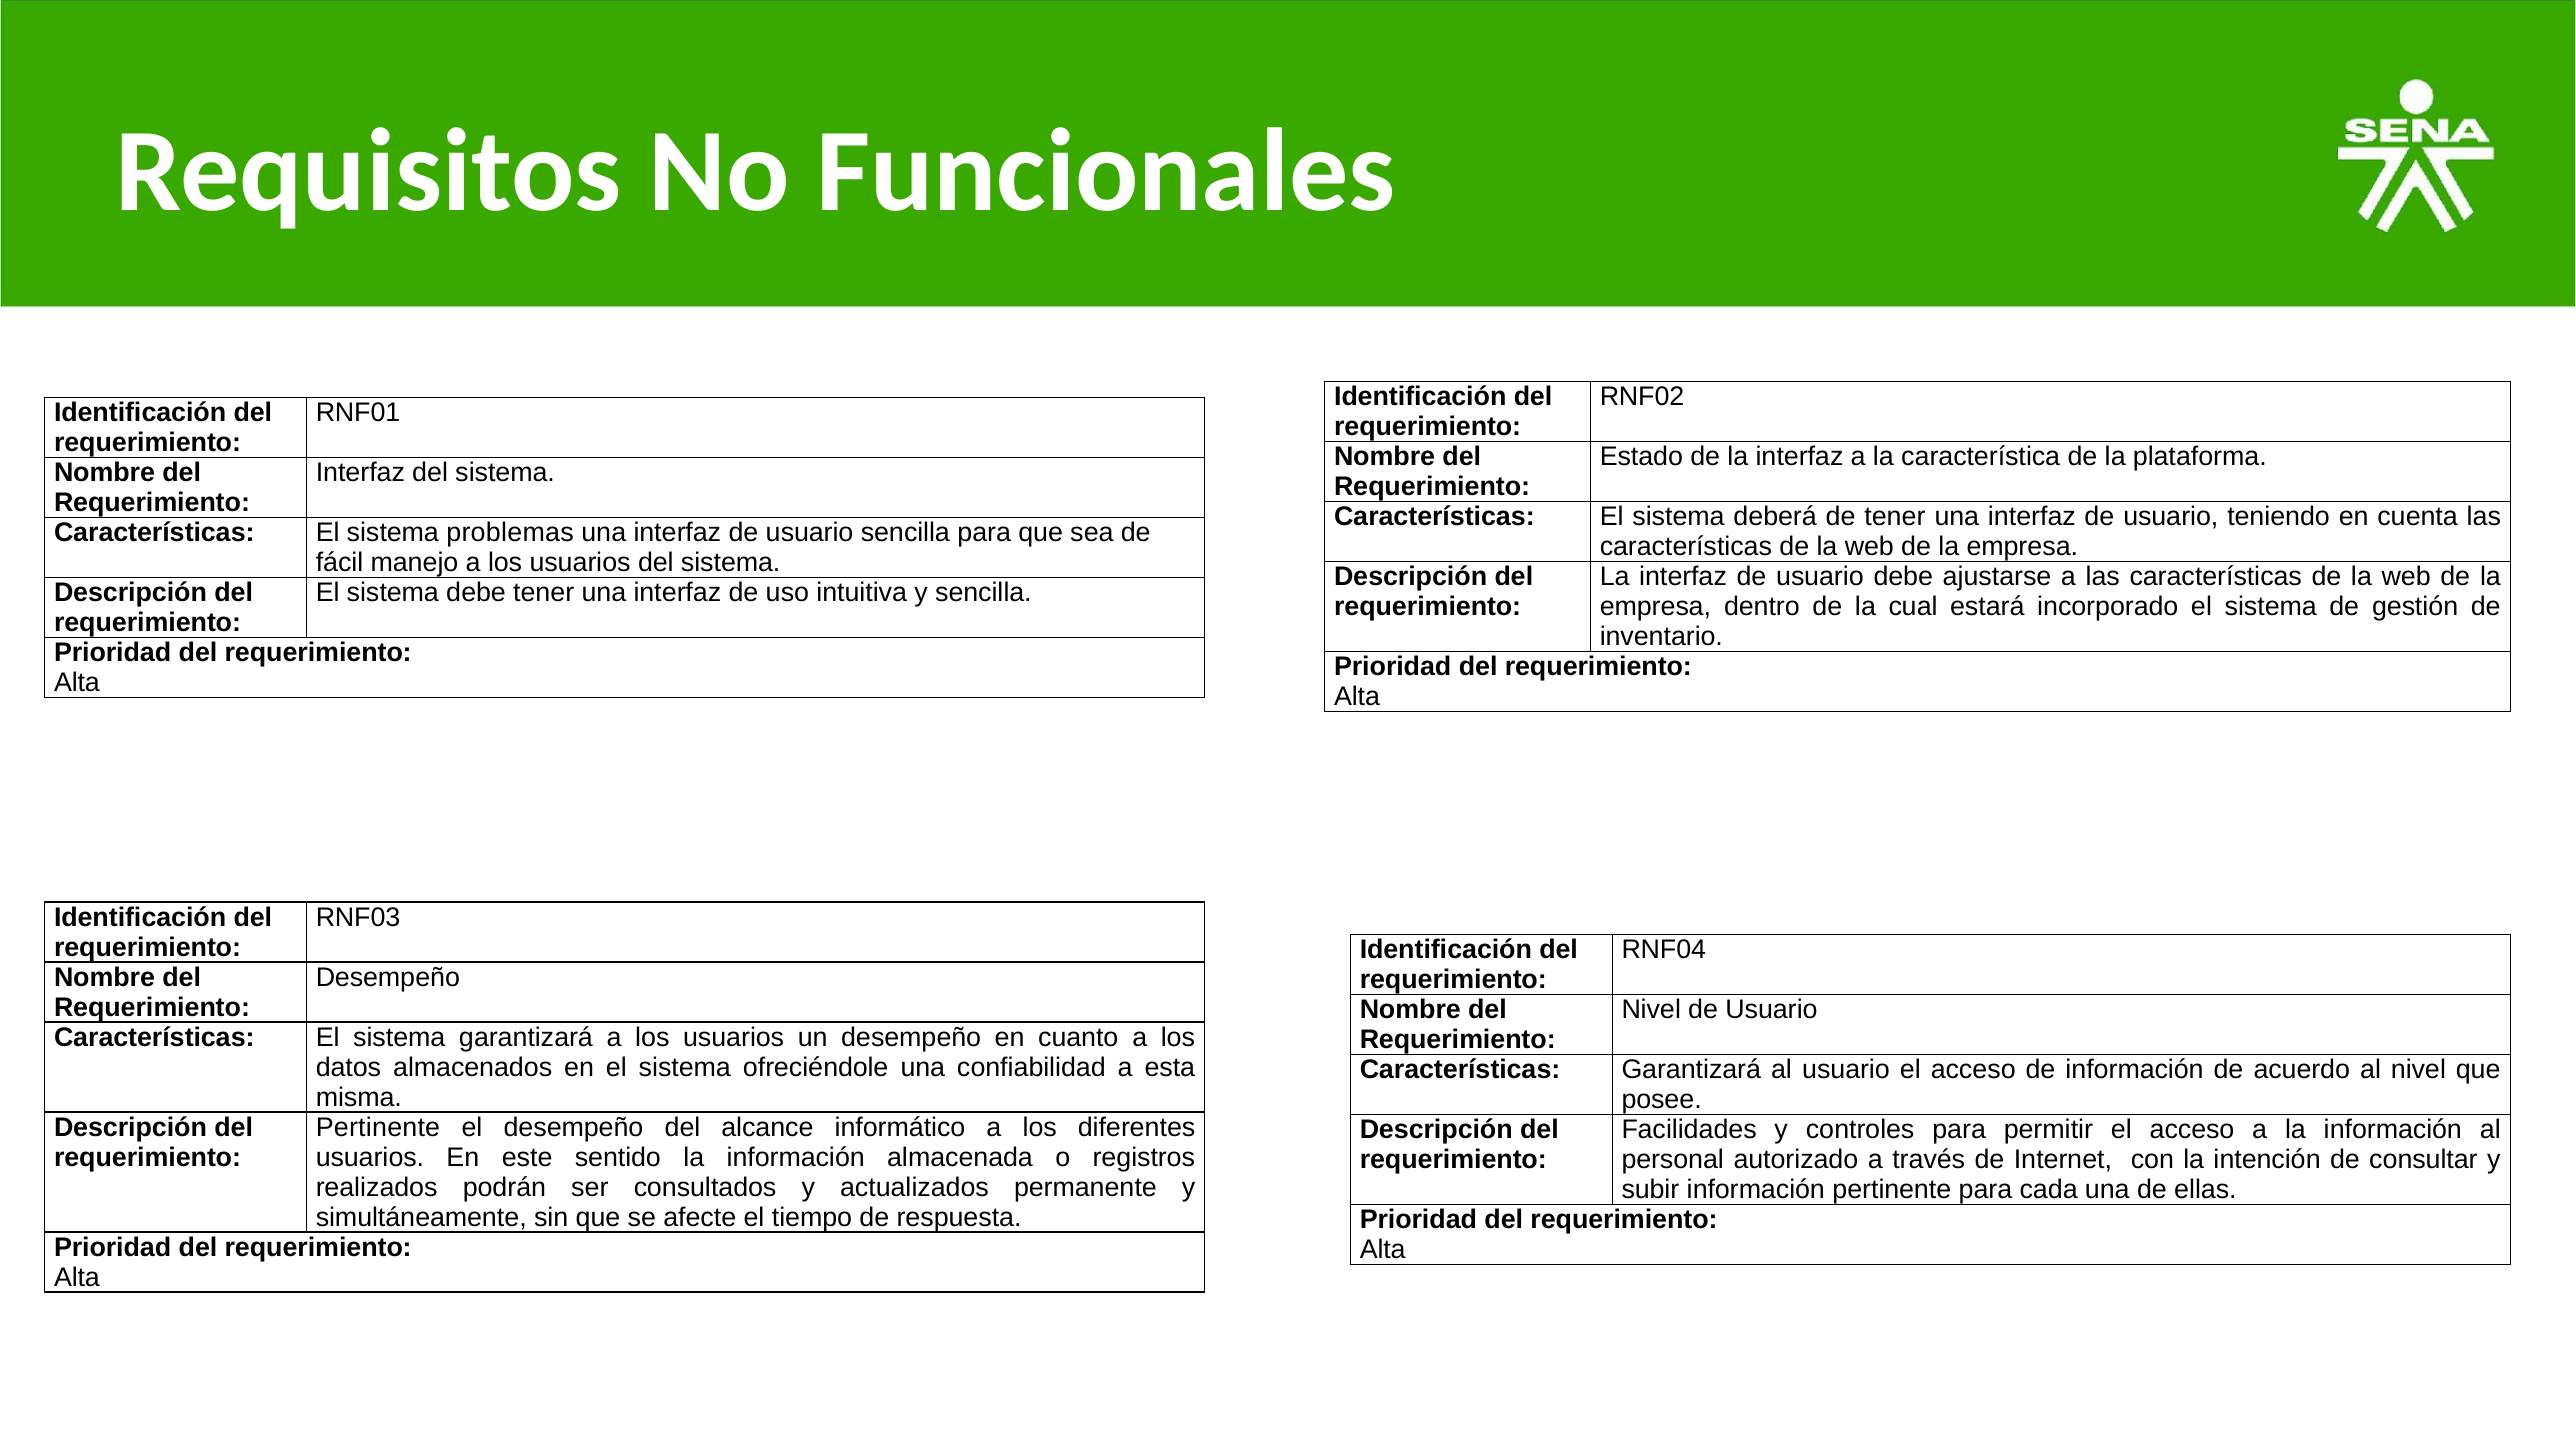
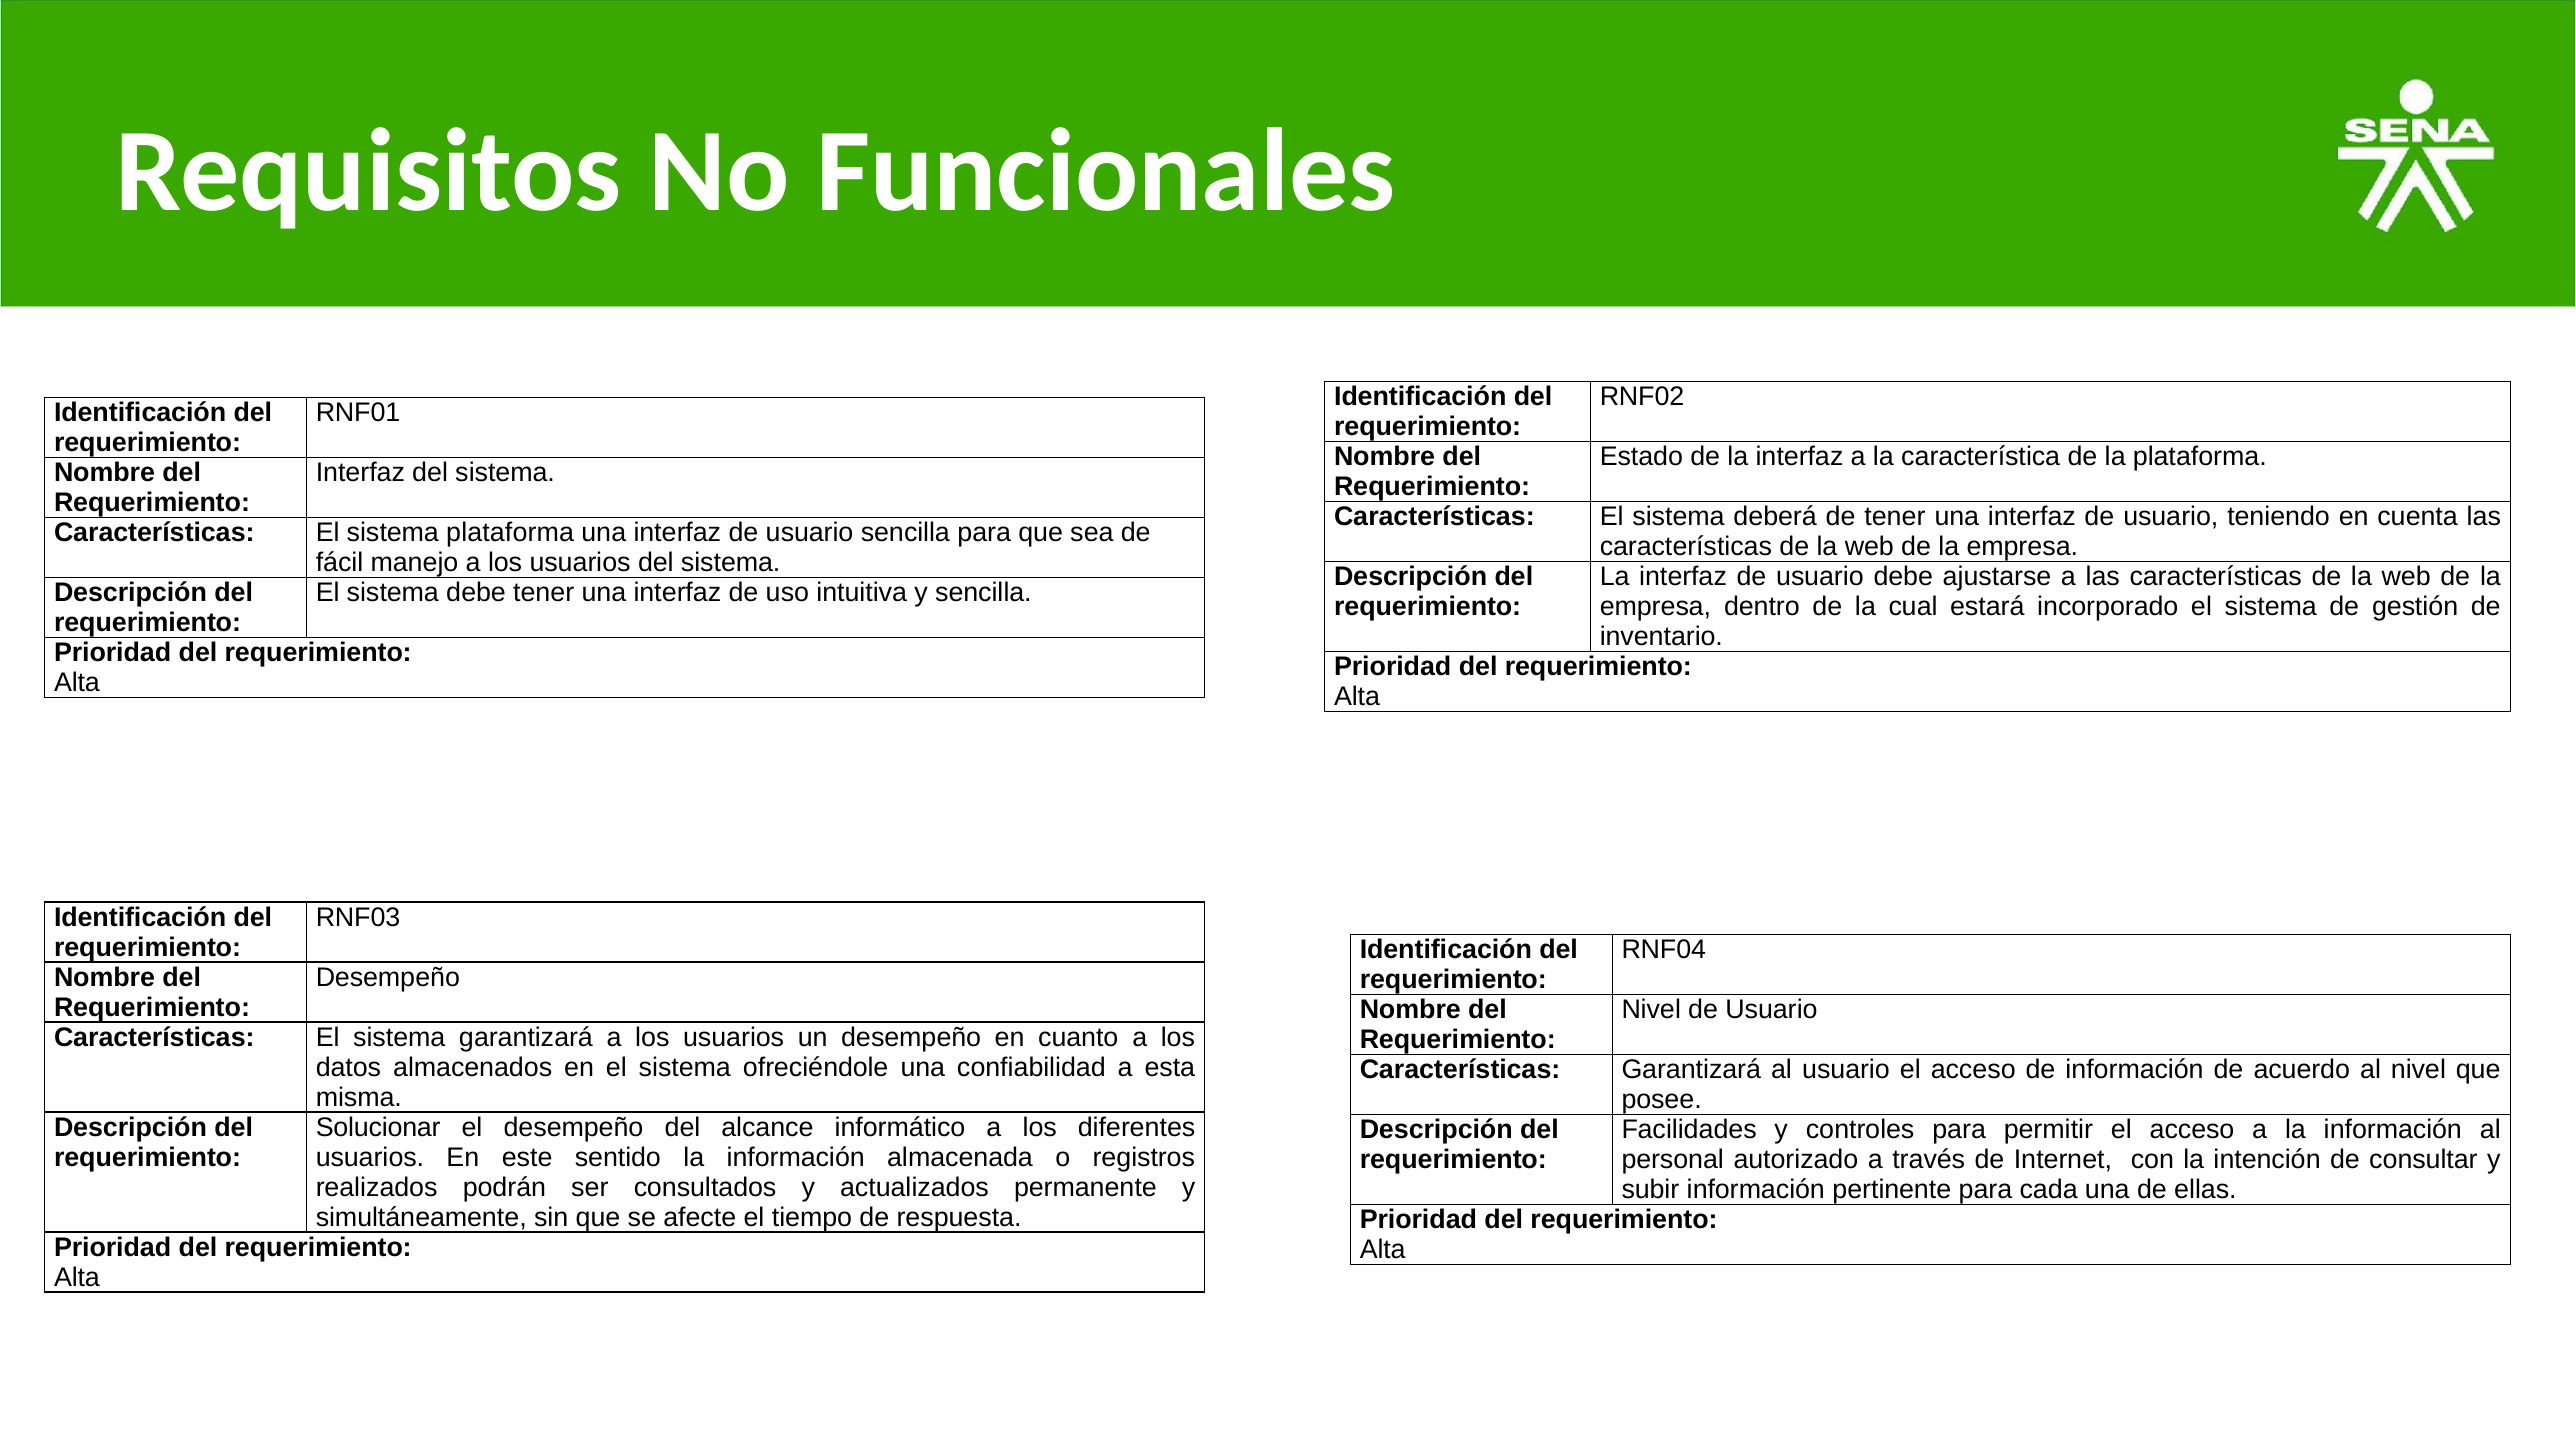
sistema problemas: problemas -> plataforma (510, 533)
Pertinente: Pertinente -> Solucionar (378, 1127)
